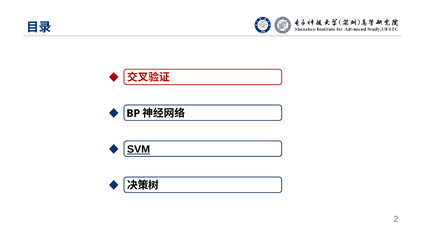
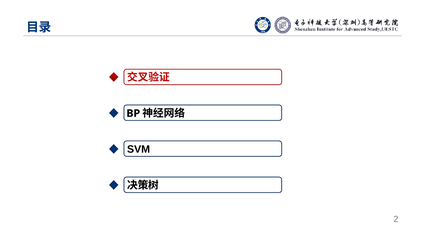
SVM underline: present -> none (139, 149)
